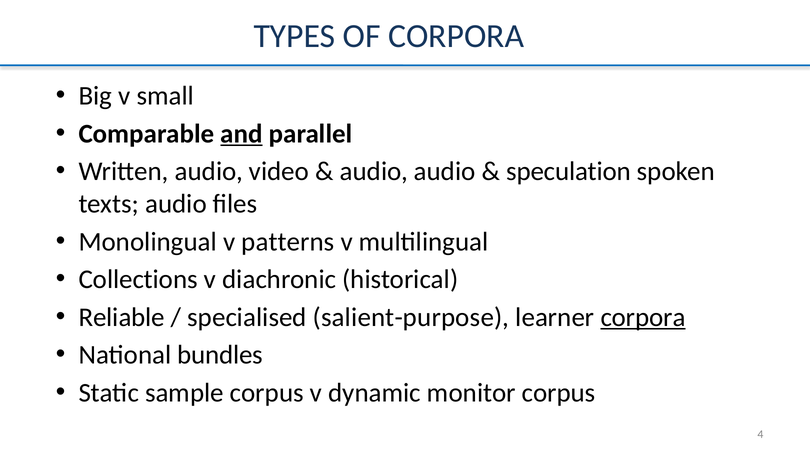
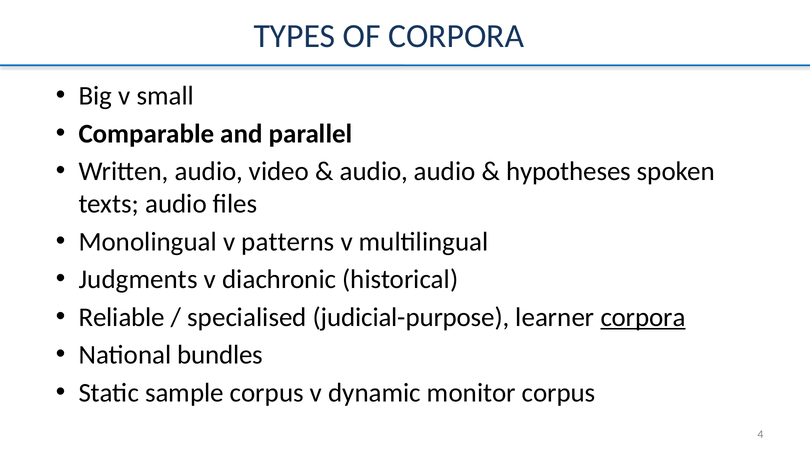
and underline: present -> none (242, 134)
speculation: speculation -> hypotheses (569, 172)
Collections: Collections -> Judgments (138, 280)
salient-purpose: salient-purpose -> judicial-purpose (411, 318)
